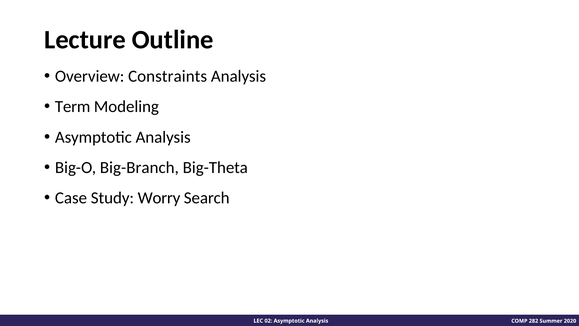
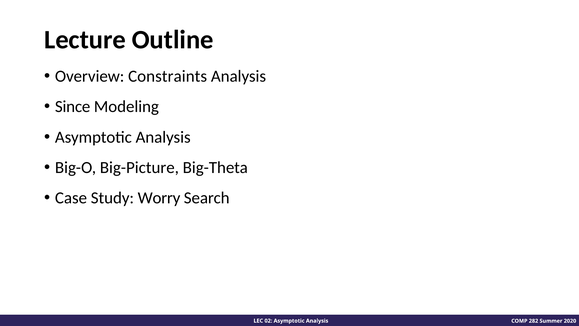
Term: Term -> Since (73, 107)
Big-Branch: Big-Branch -> Big-Picture (139, 167)
